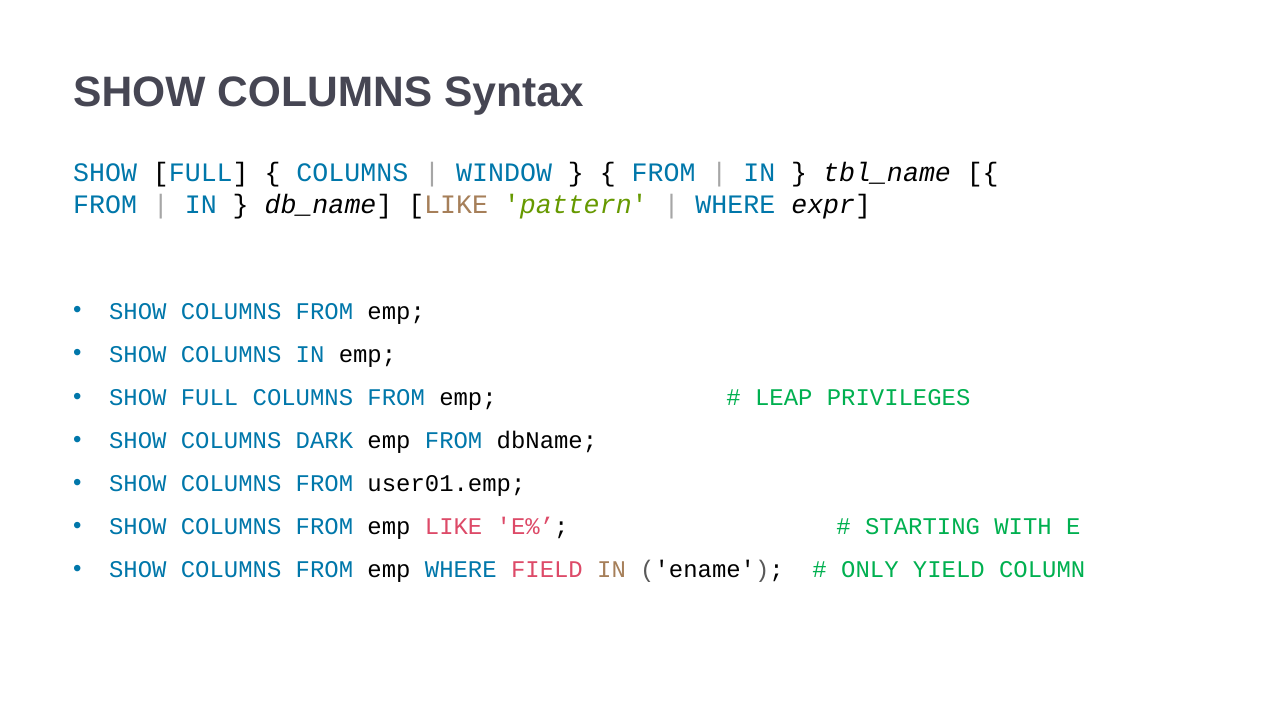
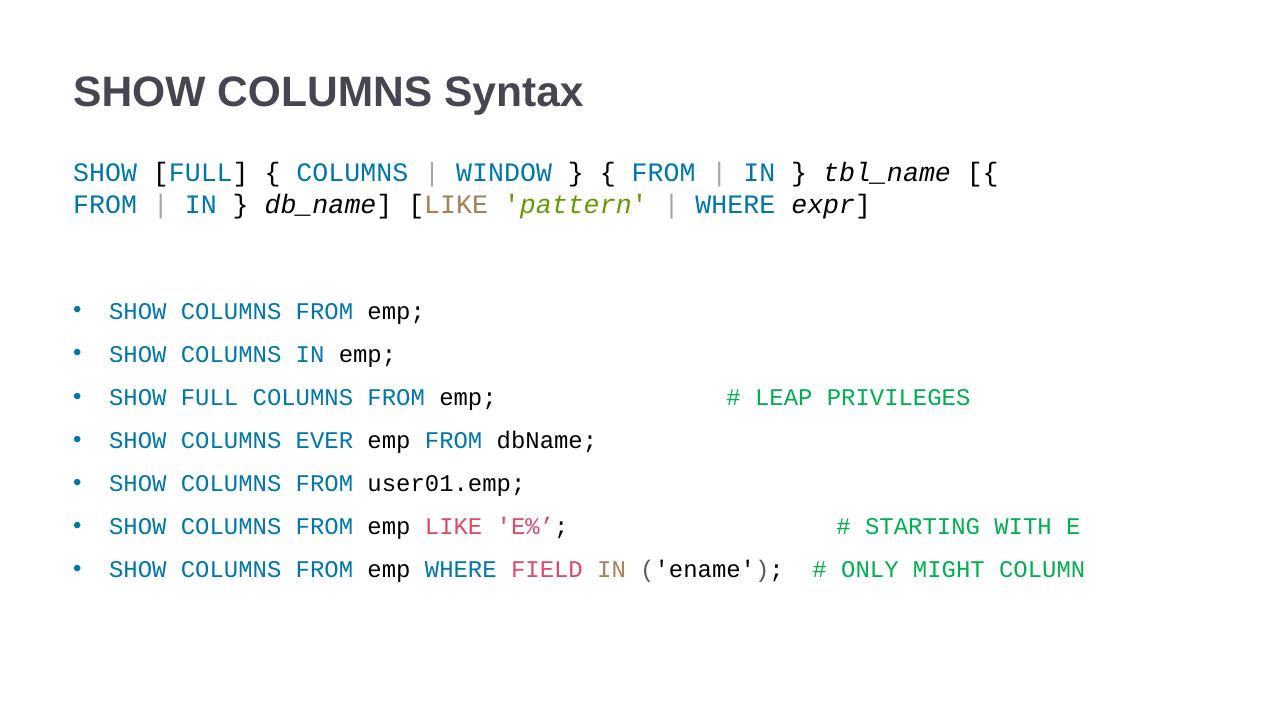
DARK: DARK -> EVER (324, 440)
YIELD: YIELD -> MIGHT (949, 570)
